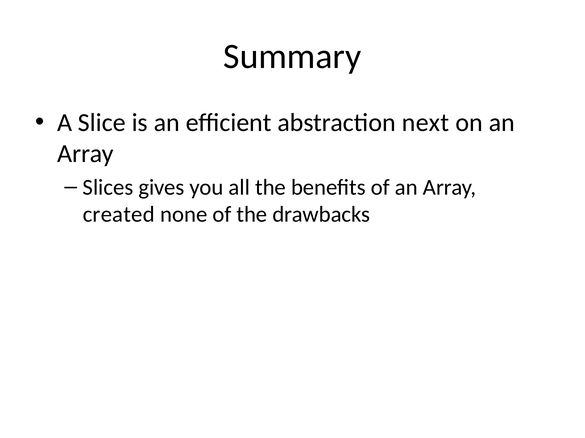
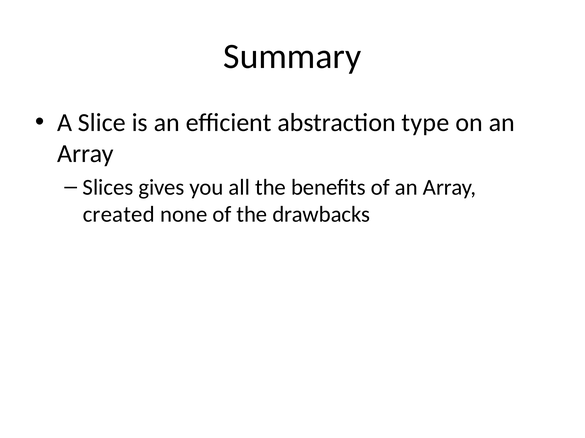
next: next -> type (426, 123)
